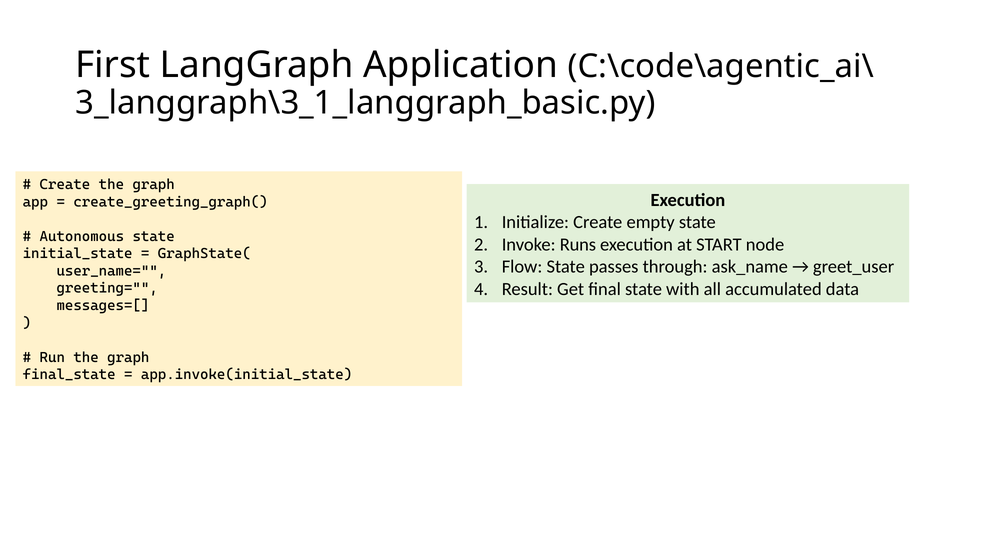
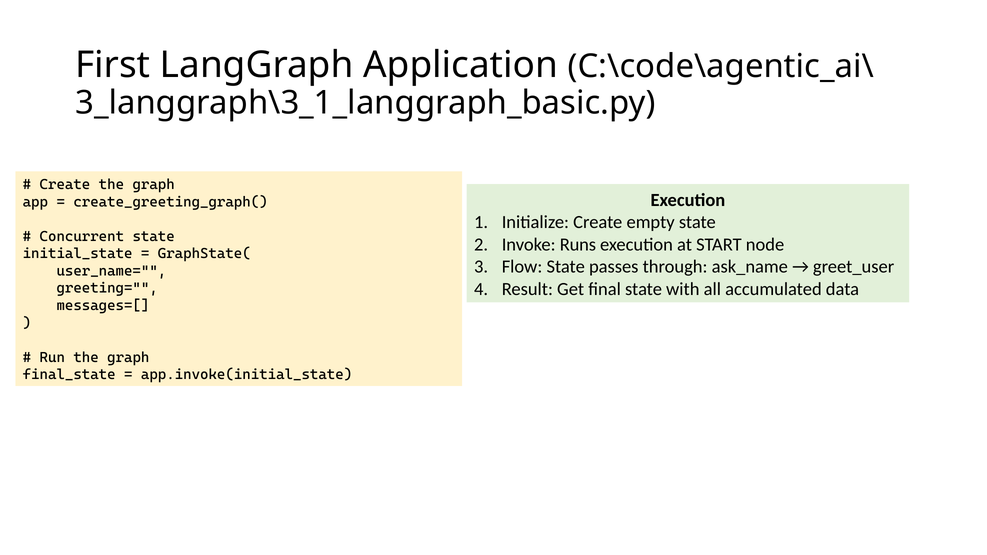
Autonomous: Autonomous -> Concurrent (82, 236)
